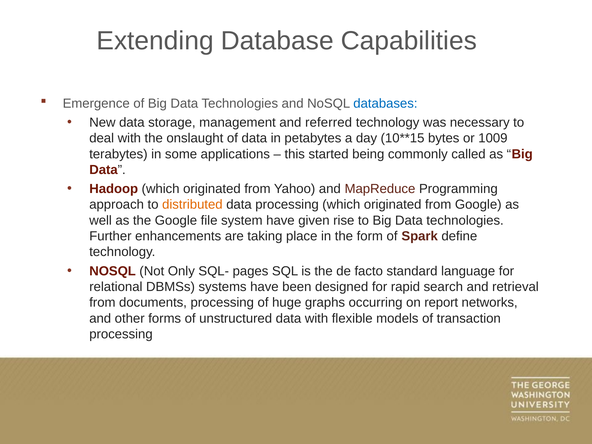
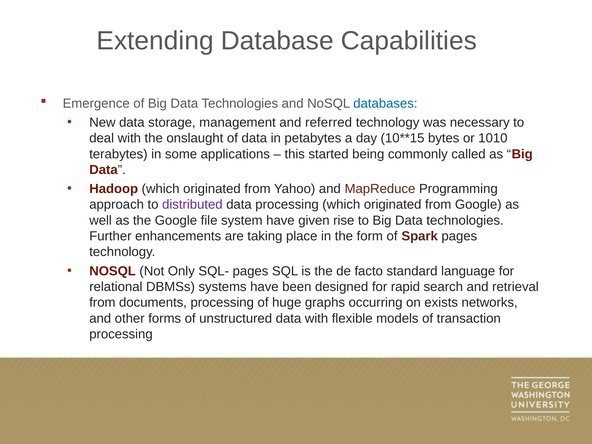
1009: 1009 -> 1010 (493, 138)
distributed colour: orange -> purple (192, 205)
Spark define: define -> pages (459, 236)
report: report -> exists (441, 303)
